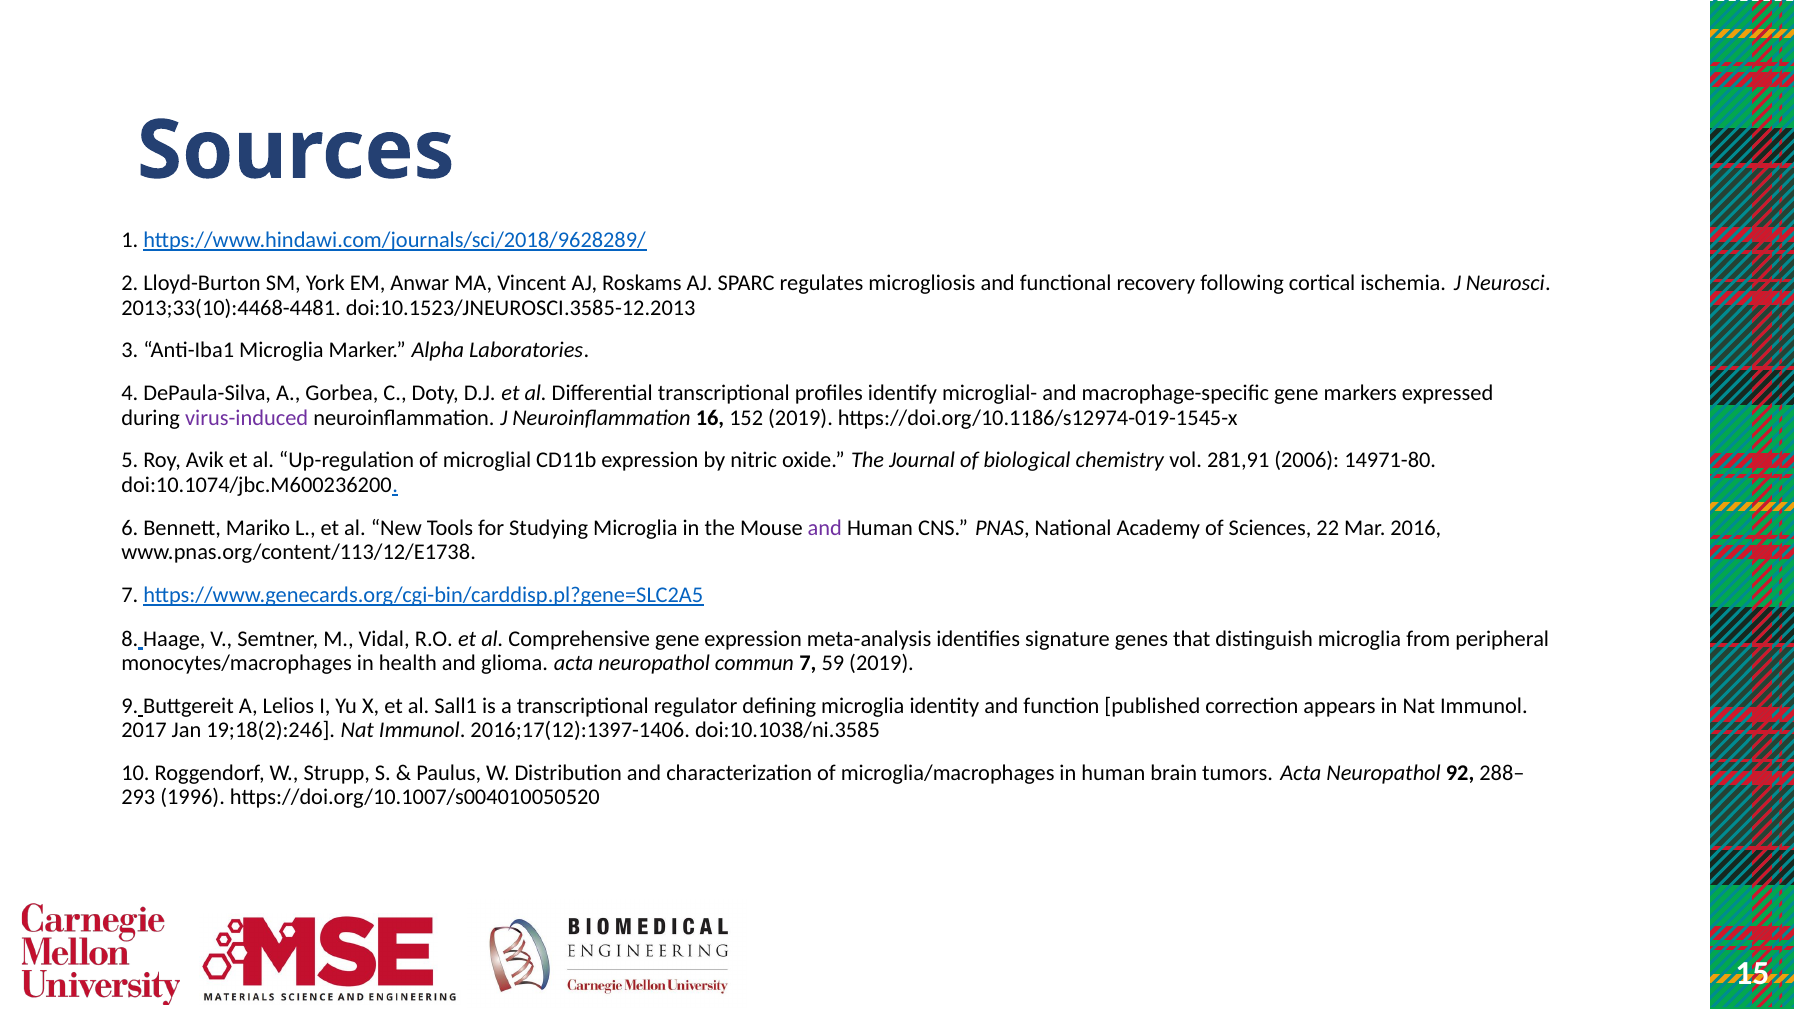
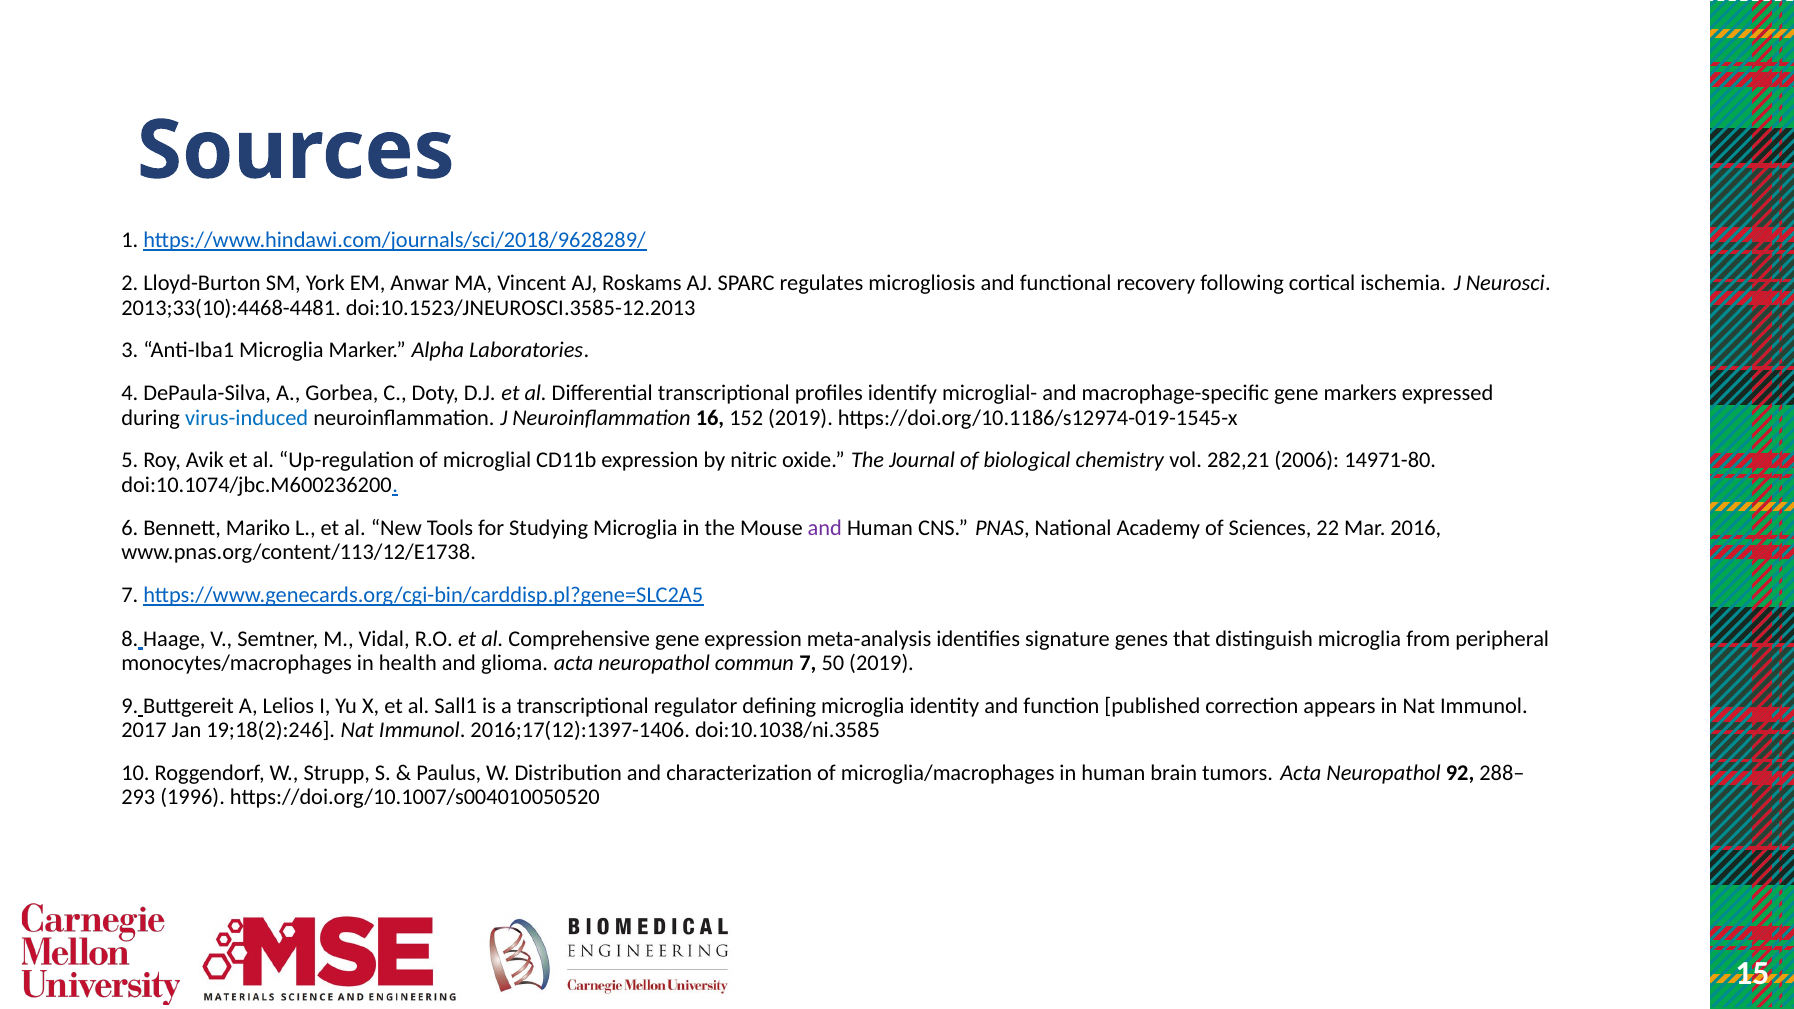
virus-induced colour: purple -> blue (247, 418)
281,91: 281,91 -> 282,21 (1238, 461)
59: 59 -> 50 (833, 663)
